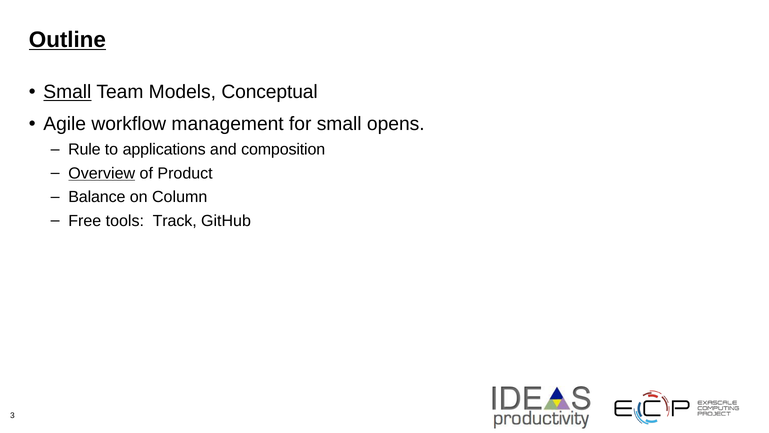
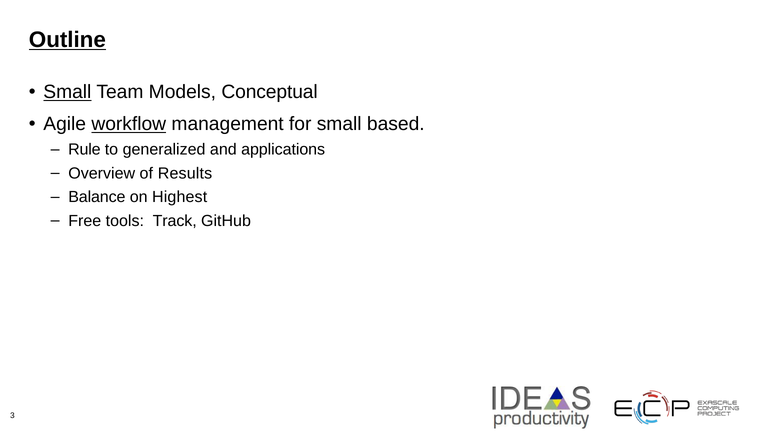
workflow underline: none -> present (129, 124)
opens: opens -> based (396, 124)
applications: applications -> generalized (164, 149)
composition: composition -> applications (283, 149)
Overview underline: present -> none (102, 173)
Product: Product -> Results (185, 173)
Column: Column -> Highest (180, 197)
